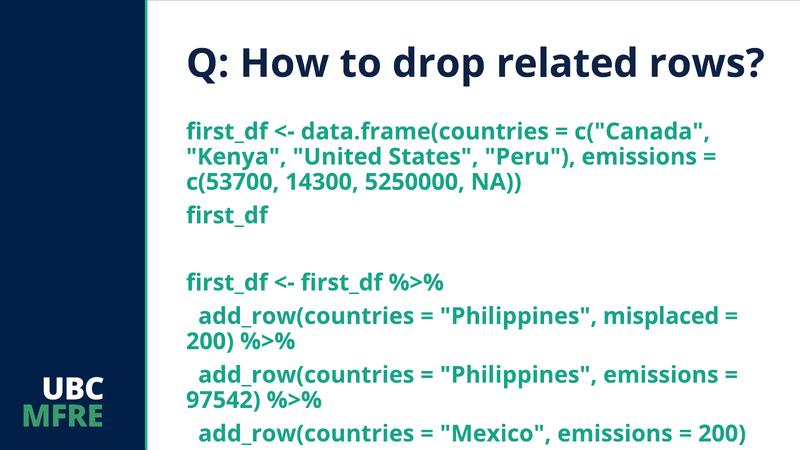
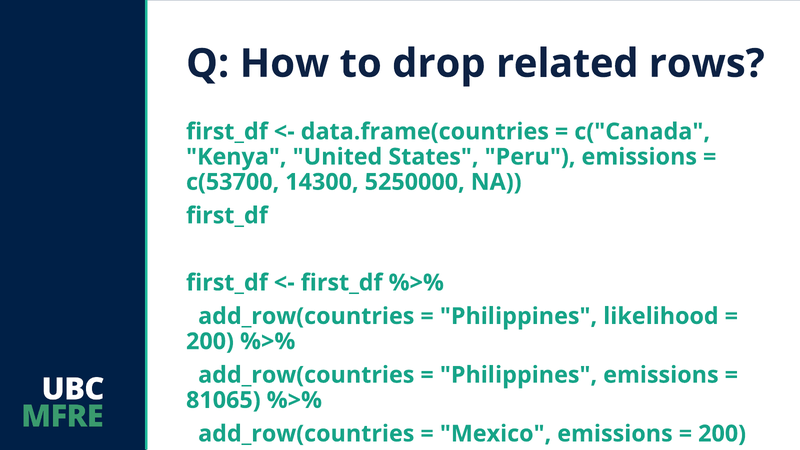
misplaced: misplaced -> likelihood (661, 316)
97542: 97542 -> 81065 (223, 400)
